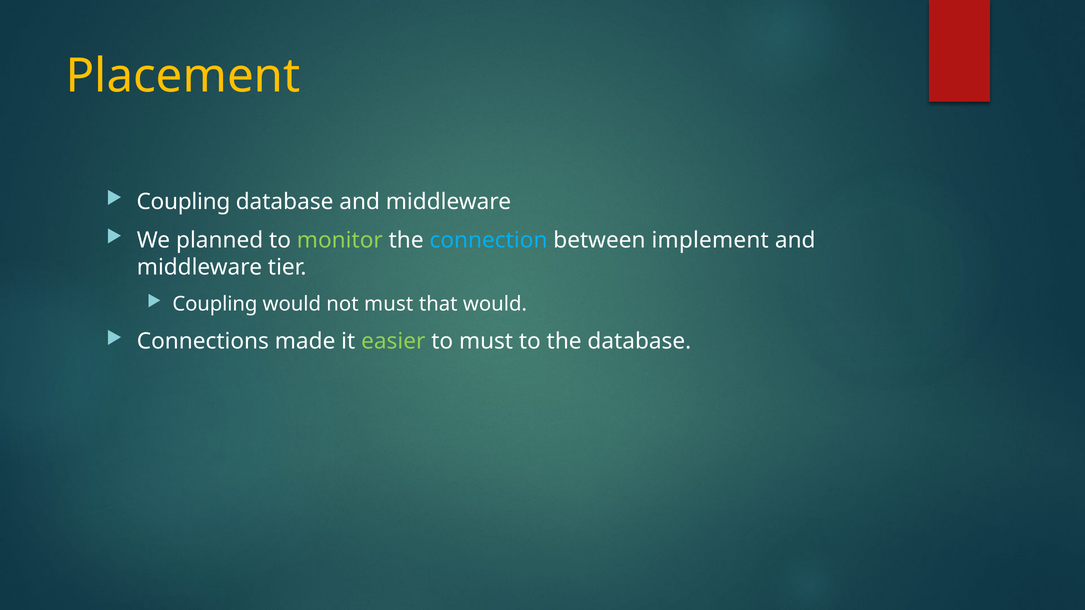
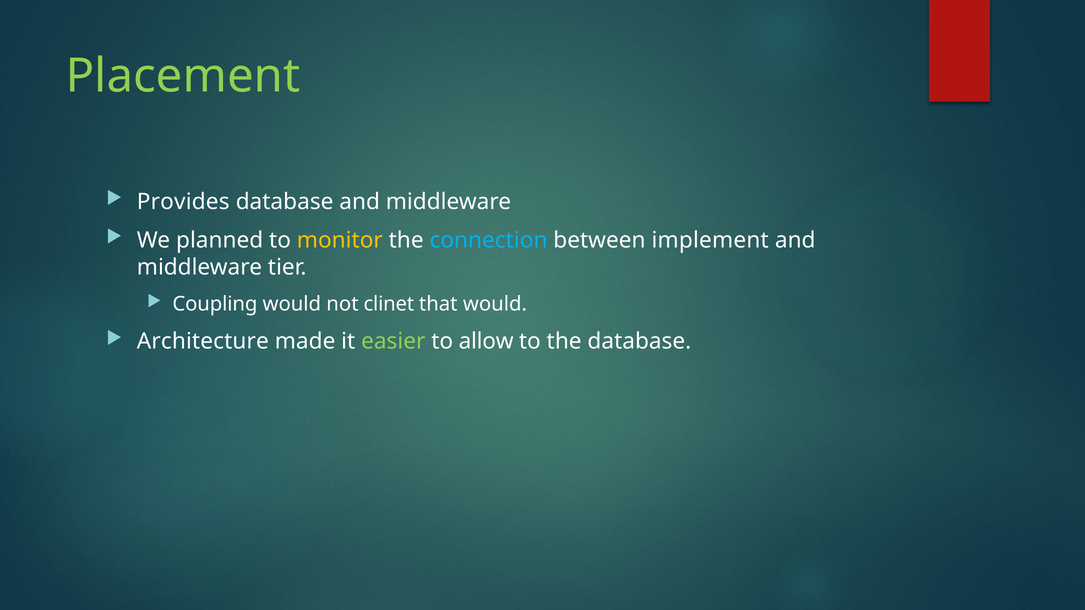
Placement colour: yellow -> light green (183, 76)
Coupling: Coupling -> Provides (183, 202)
monitor colour: light green -> yellow (340, 240)
not must: must -> clinet (389, 304)
Connections: Connections -> Architecture (203, 342)
to must: must -> allow (486, 342)
